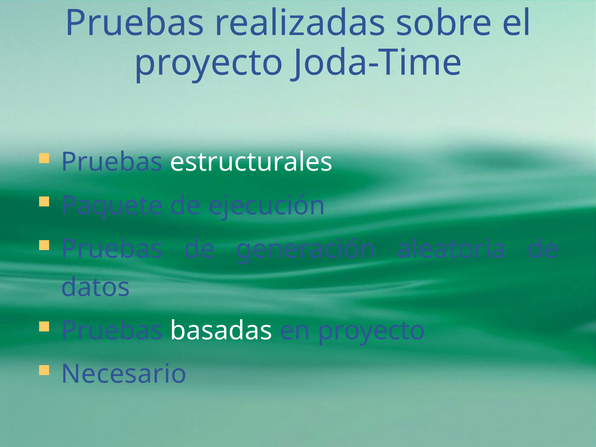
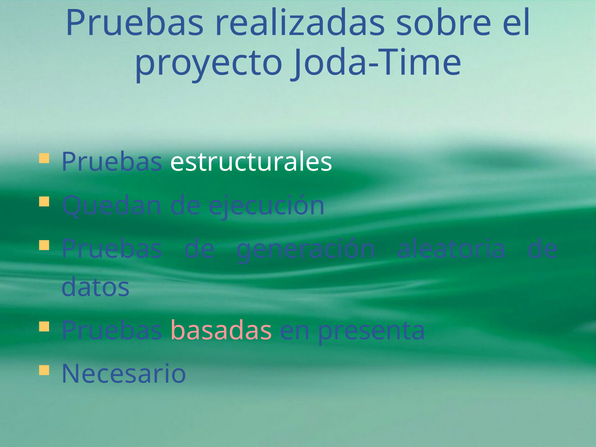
Paquete: Paquete -> Quedan (112, 206)
basadas colour: white -> pink (221, 331)
en proyecto: proyecto -> presenta (372, 331)
